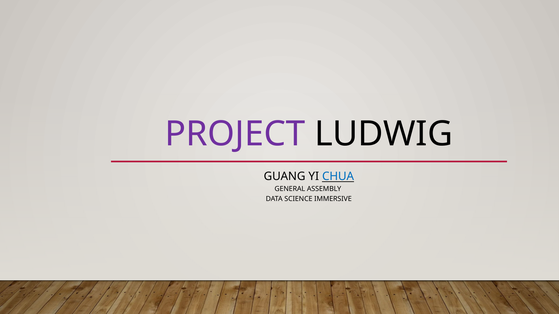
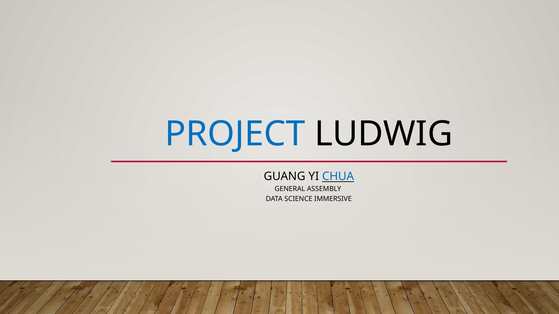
PROJECT colour: purple -> blue (235, 134)
